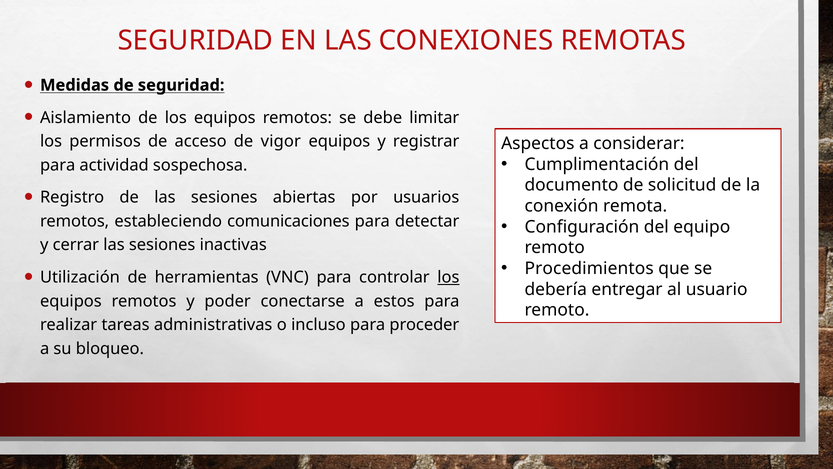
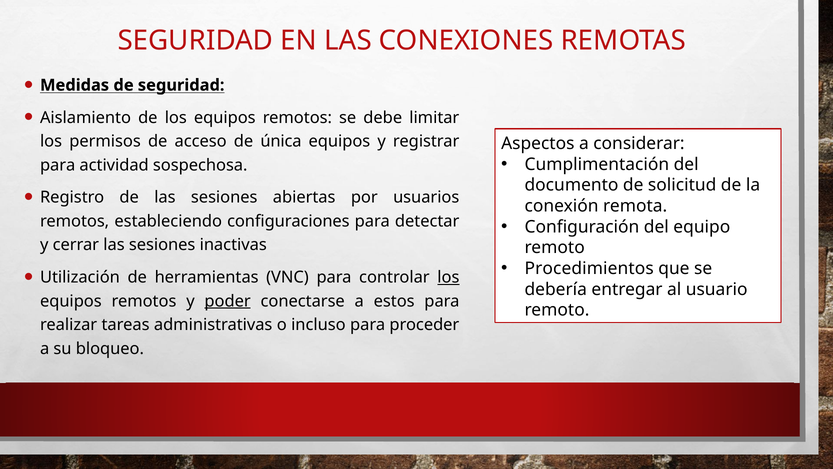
vigor: vigor -> única (281, 141)
comunicaciones: comunicaciones -> configuraciones (288, 221)
poder underline: none -> present (228, 301)
